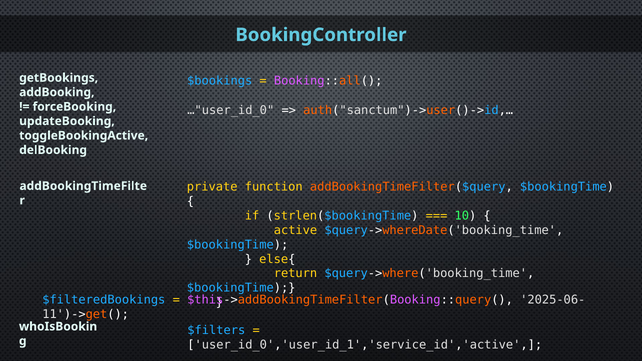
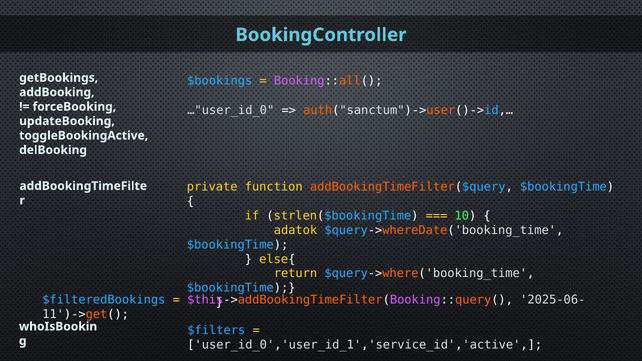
active: active -> adatok (296, 230)
